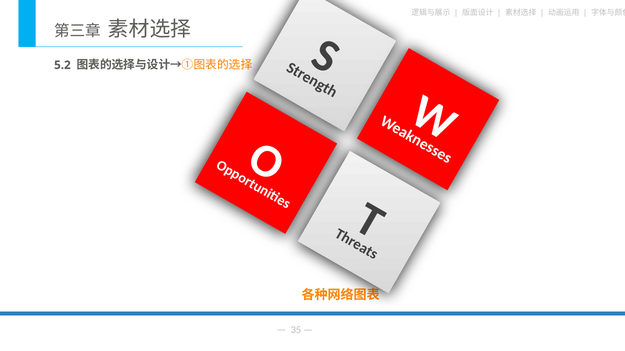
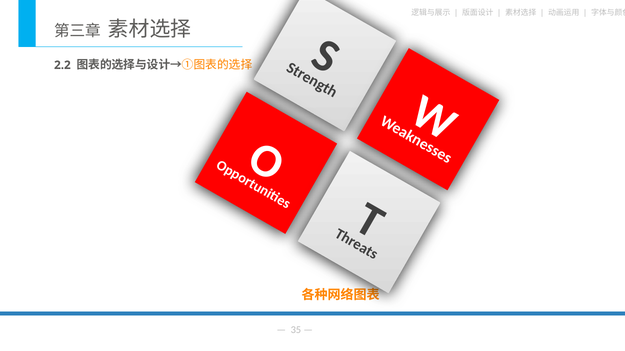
5.2: 5.2 -> 2.2 (62, 65)
